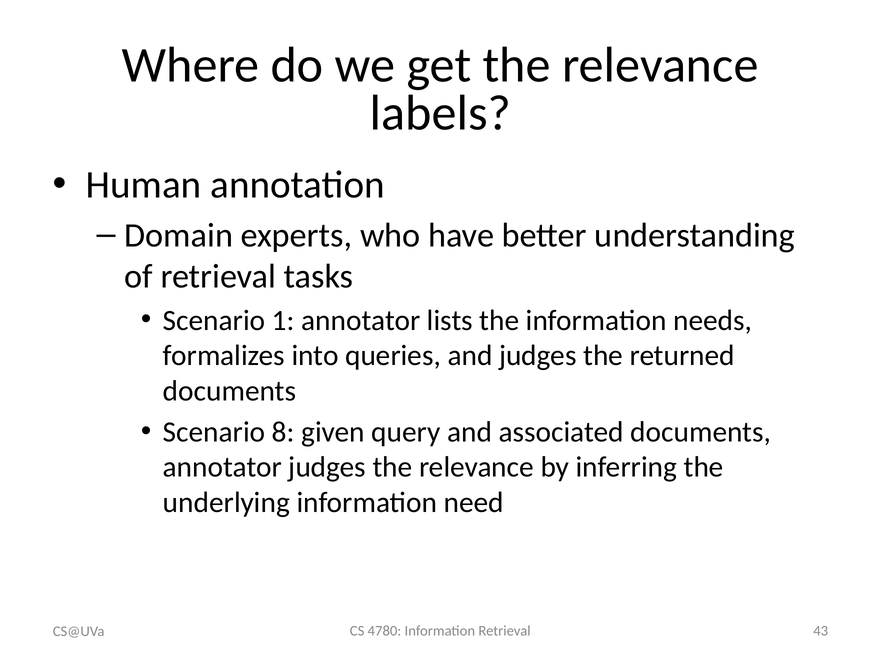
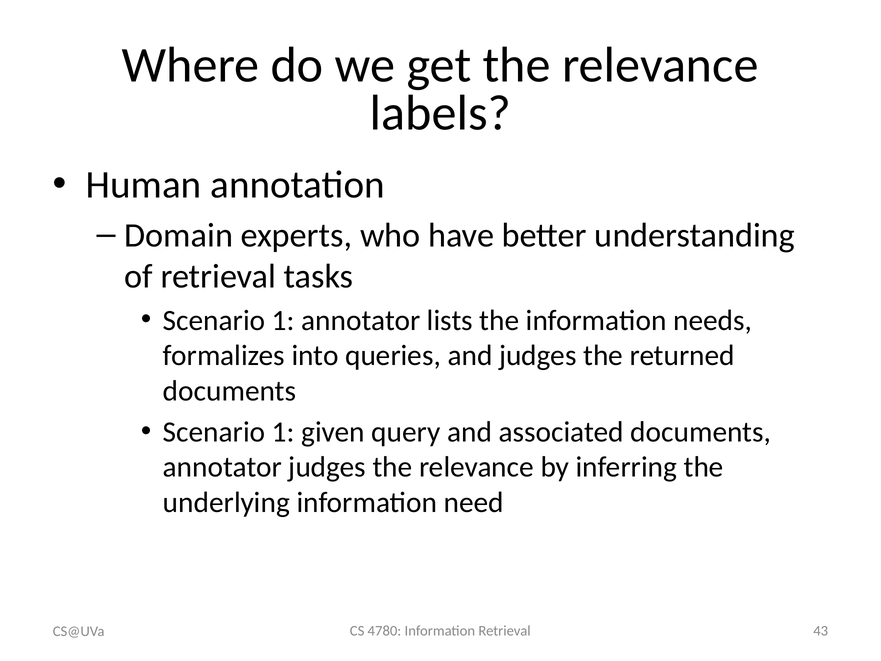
8: 8 -> 1 (283, 432)
